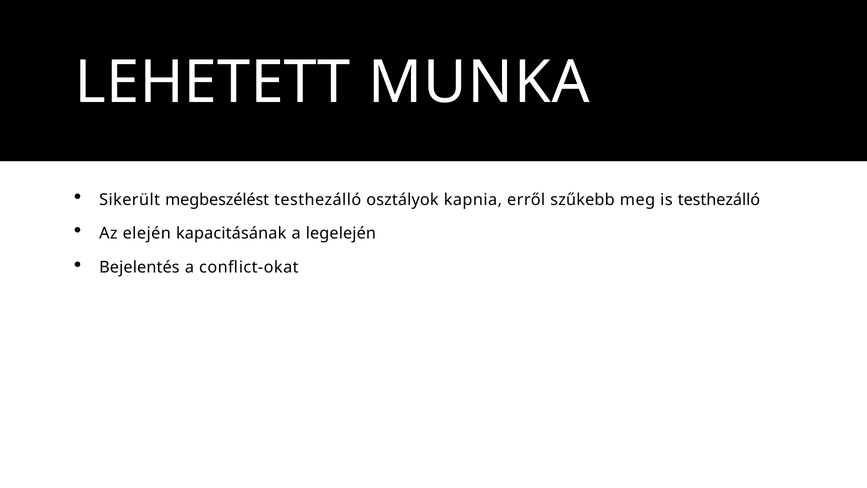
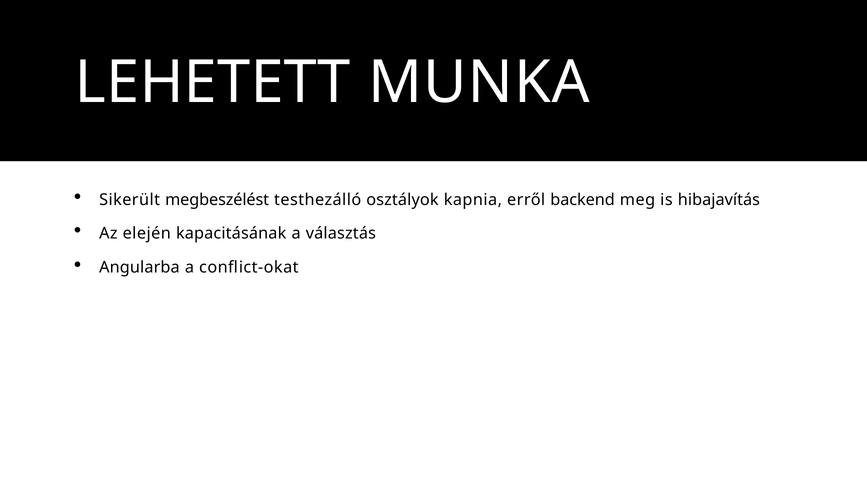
szűkebb: szűkebb -> backend (583, 200)
is testhezálló: testhezálló -> hibajavítás (719, 200)
legelején: legelején -> választás (341, 233)
Bejelentés: Bejelentés -> Angularba (139, 267)
